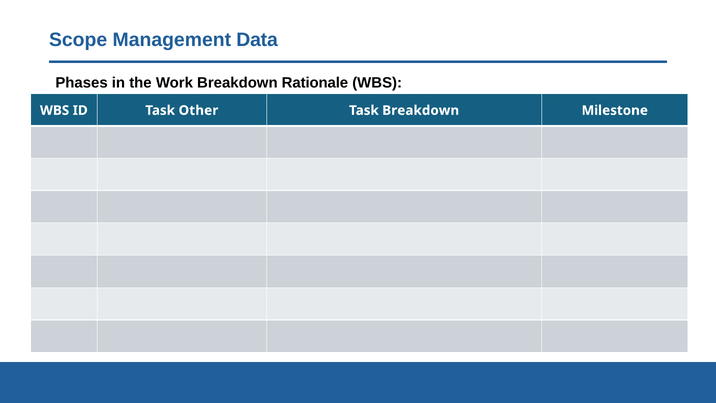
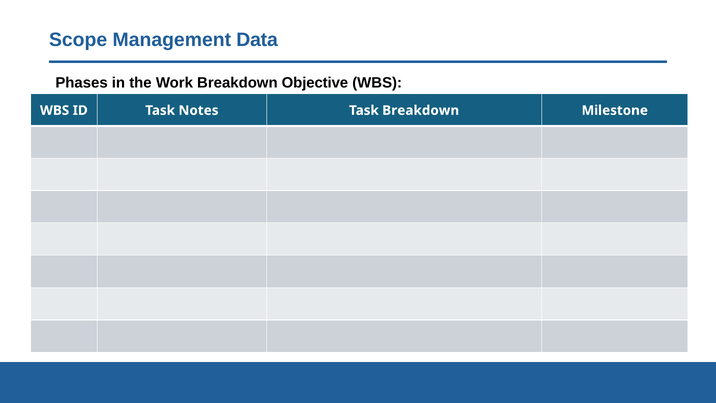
Rationale: Rationale -> Objective (315, 83)
Other: Other -> Notes (198, 110)
